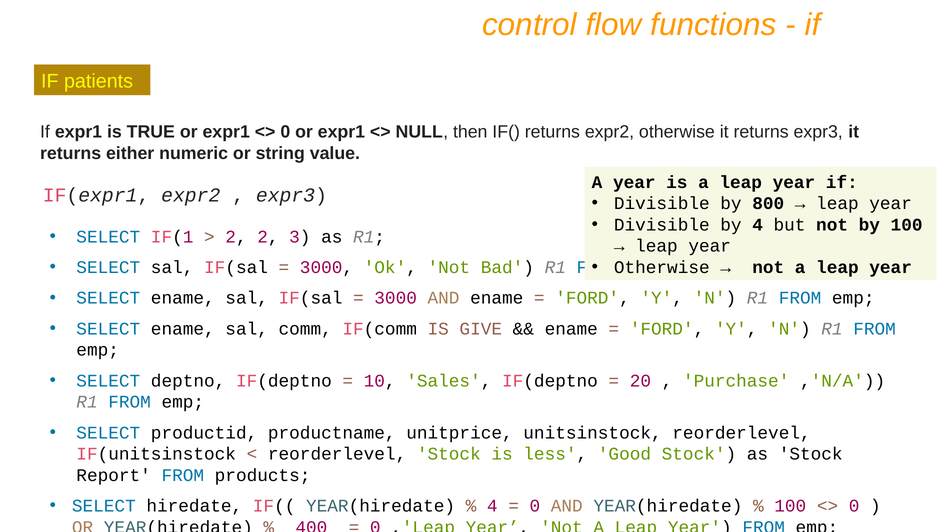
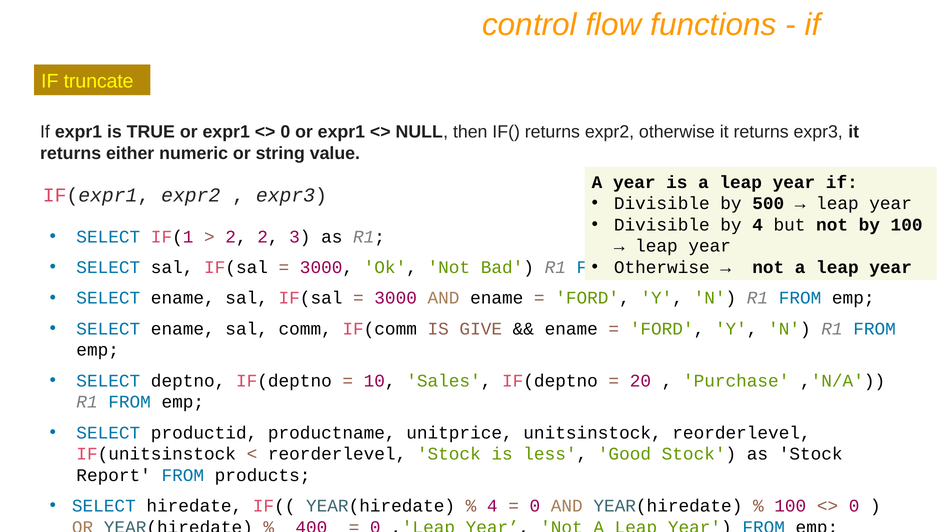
patients: patients -> truncate (99, 81)
800: 800 -> 500 (768, 204)
